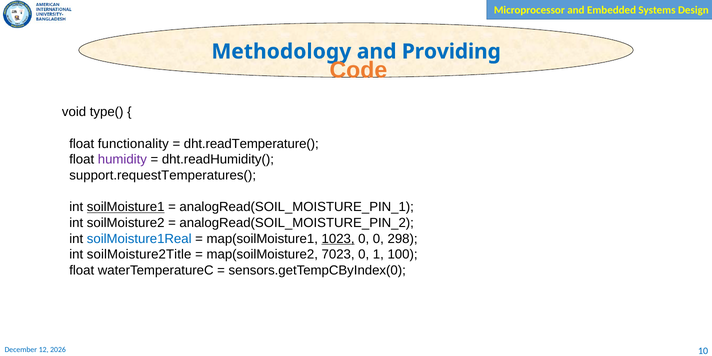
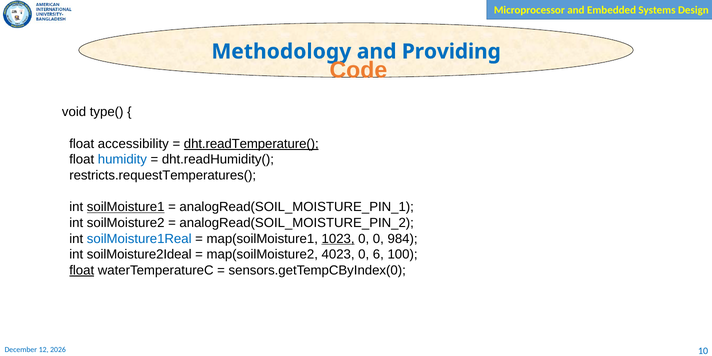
functionality: functionality -> accessibility (133, 144)
dht.readTemperature( underline: none -> present (251, 144)
humidity colour: purple -> blue (122, 160)
support.requestTemperatures(: support.requestTemperatures( -> restricts.requestTemperatures( (163, 175)
298: 298 -> 984 (403, 239)
soilMoisture2Title: soilMoisture2Title -> soilMoisture2Ideal (139, 254)
7023: 7023 -> 4023 (338, 254)
1: 1 -> 6 (378, 254)
float underline: none -> present (82, 270)
